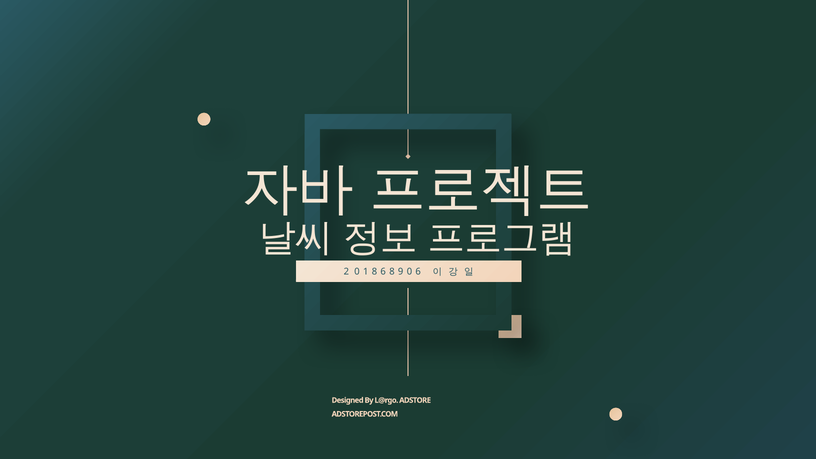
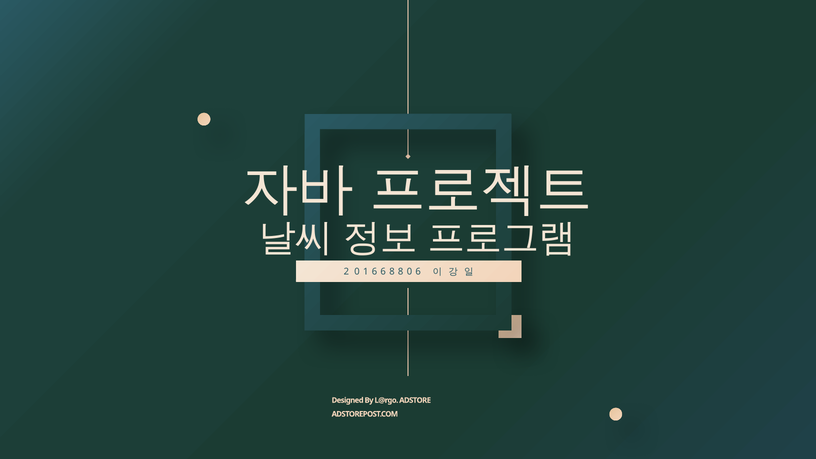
1 8: 8 -> 6 (374, 272)
8 9: 9 -> 8 (401, 272)
